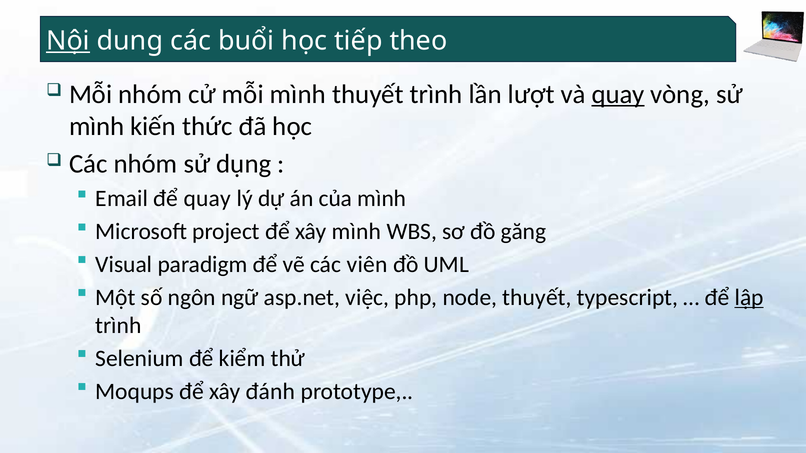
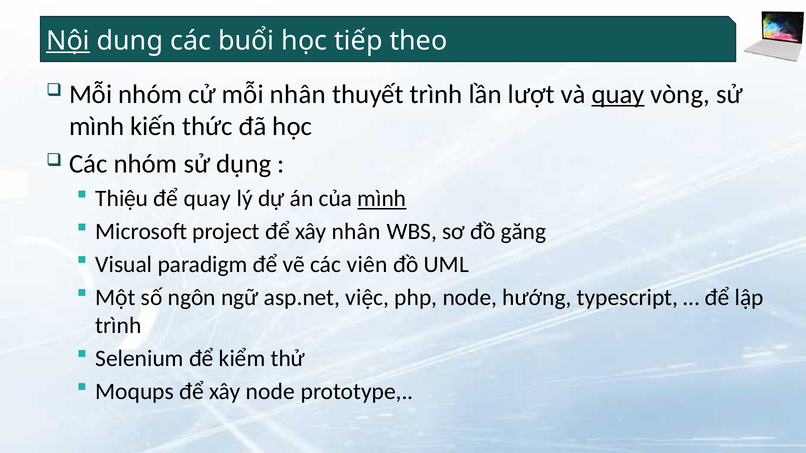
mỗi mình: mình -> nhân (298, 94)
Email: Email -> Thiệu (122, 199)
mình underline: none -> present (382, 199)
xây mình: mình -> nhân (356, 232)
node thuyết: thuyết -> hướng (537, 298)
lập underline: present -> none (749, 298)
xây đánh: đánh -> node (270, 392)
